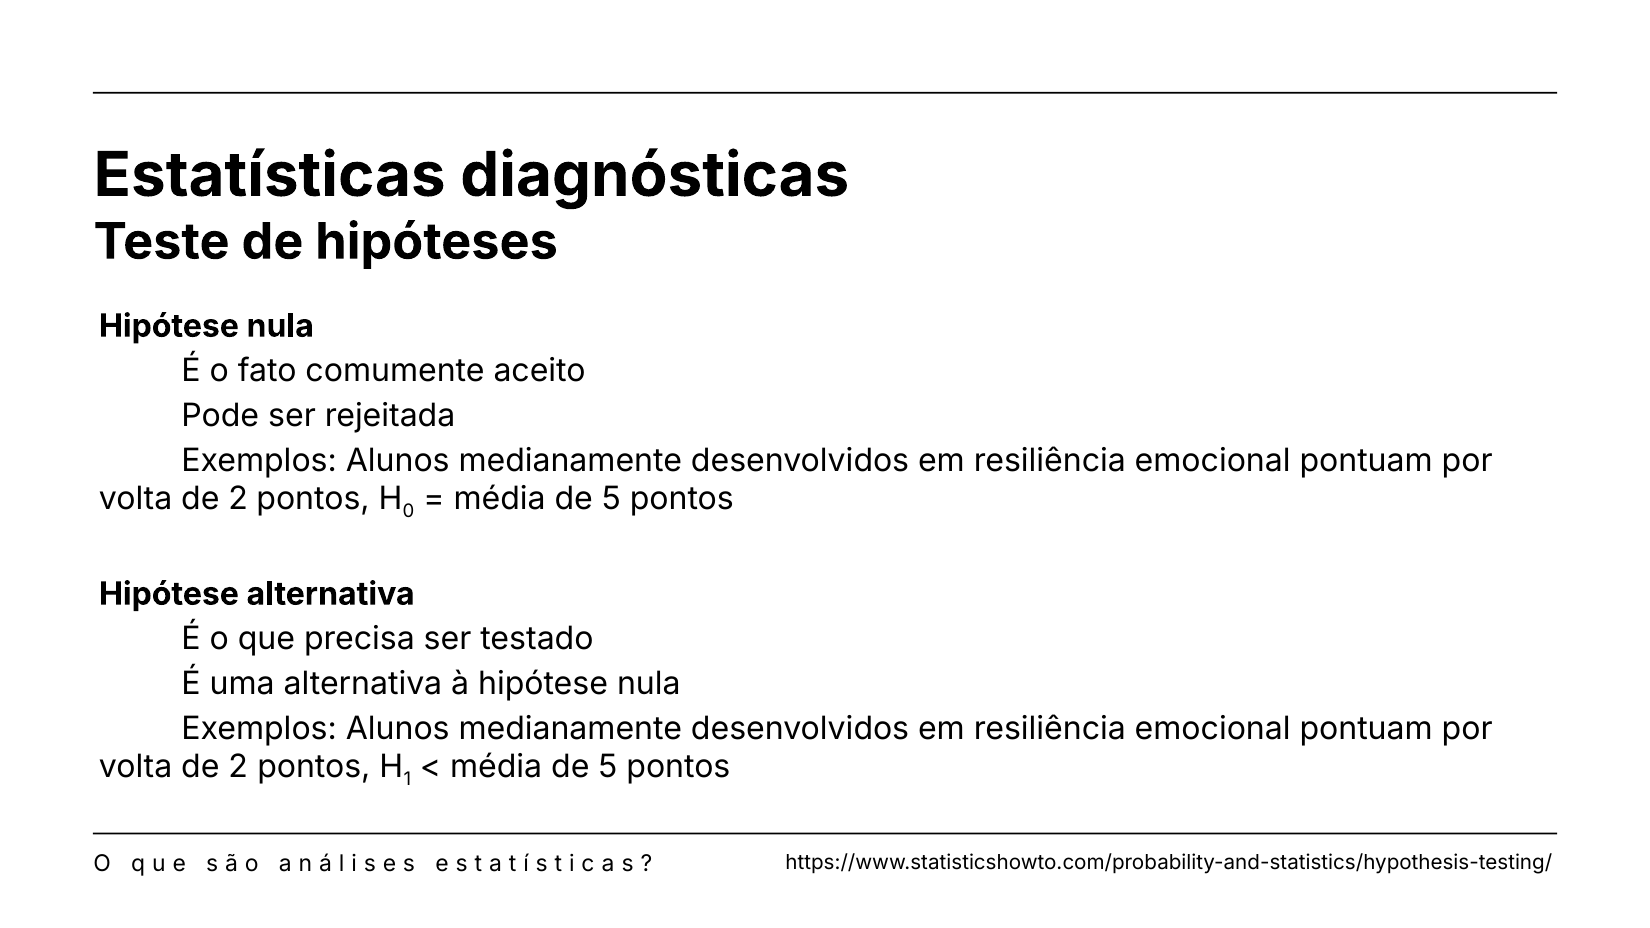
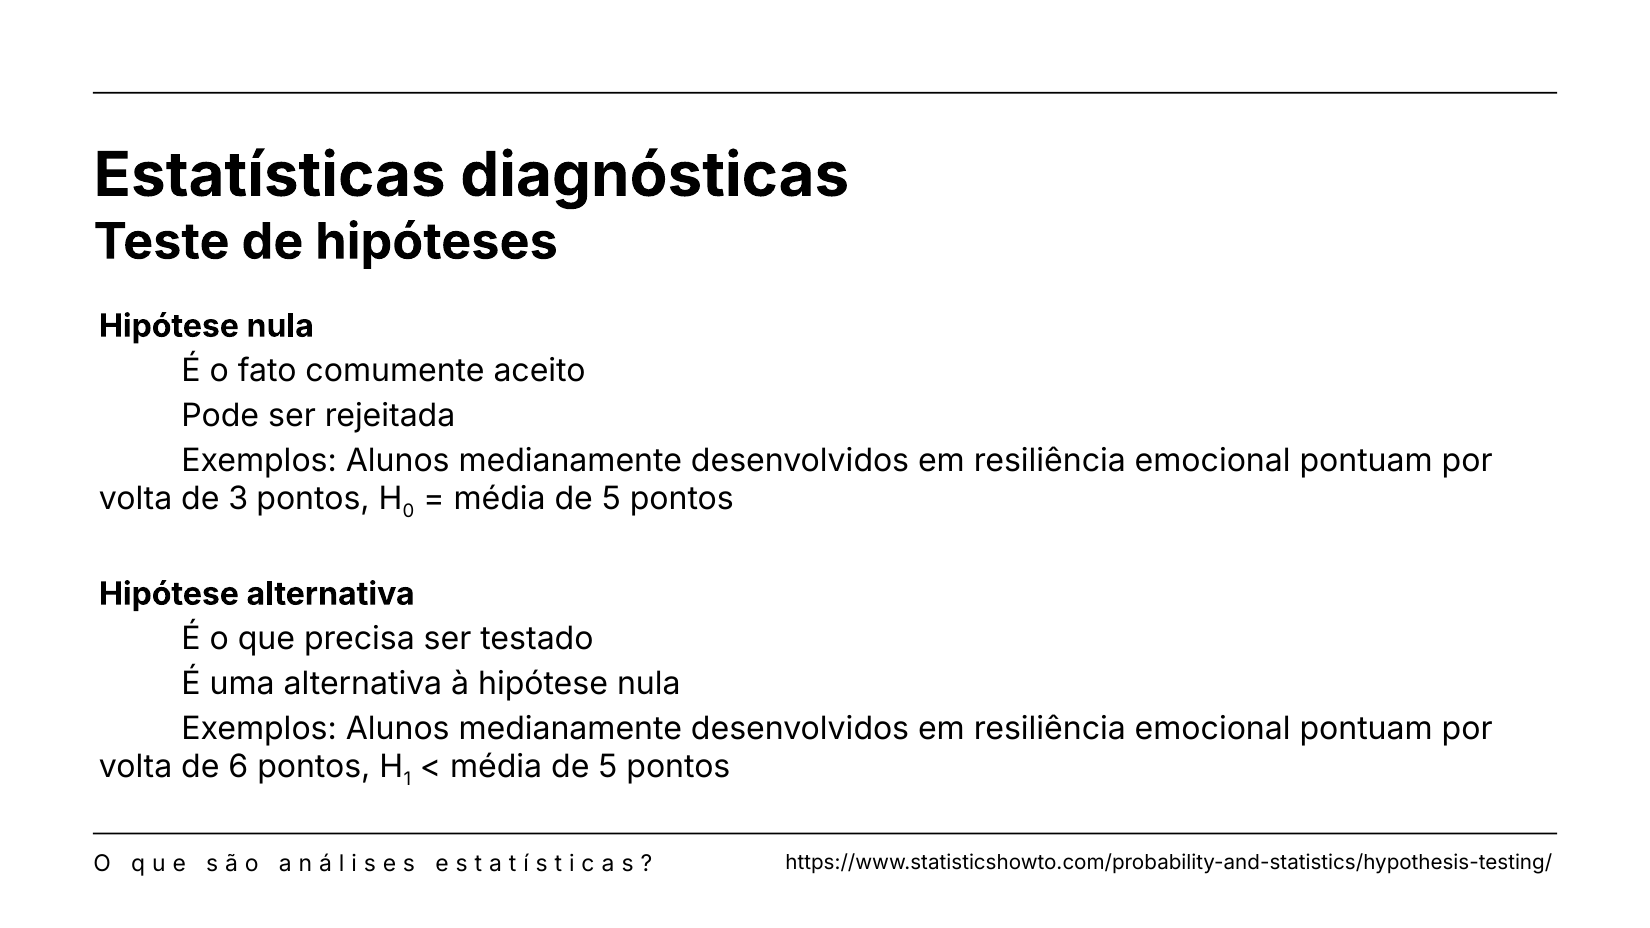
2: 2 -> 3 (238, 499)
2: 2 -> 6 (238, 767)
